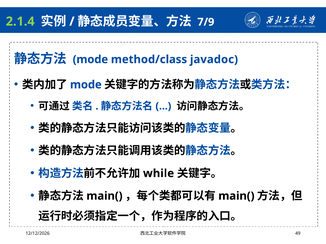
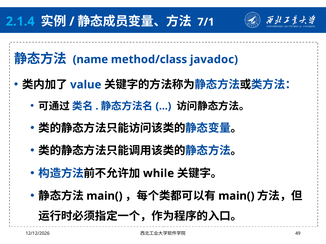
2.1.4 colour: light green -> light blue (20, 21)
7/9: 7/9 -> 7/1 (206, 22)
mode: mode -> name (90, 60)
mode: mode -> value (86, 85)
